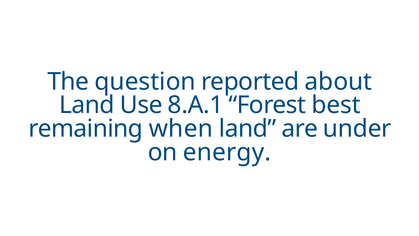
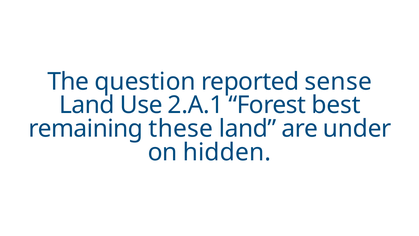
about: about -> sense (338, 81)
8.A.1: 8.A.1 -> 2.A.1 (196, 105)
when: when -> these (181, 129)
energy: energy -> hidden (227, 152)
